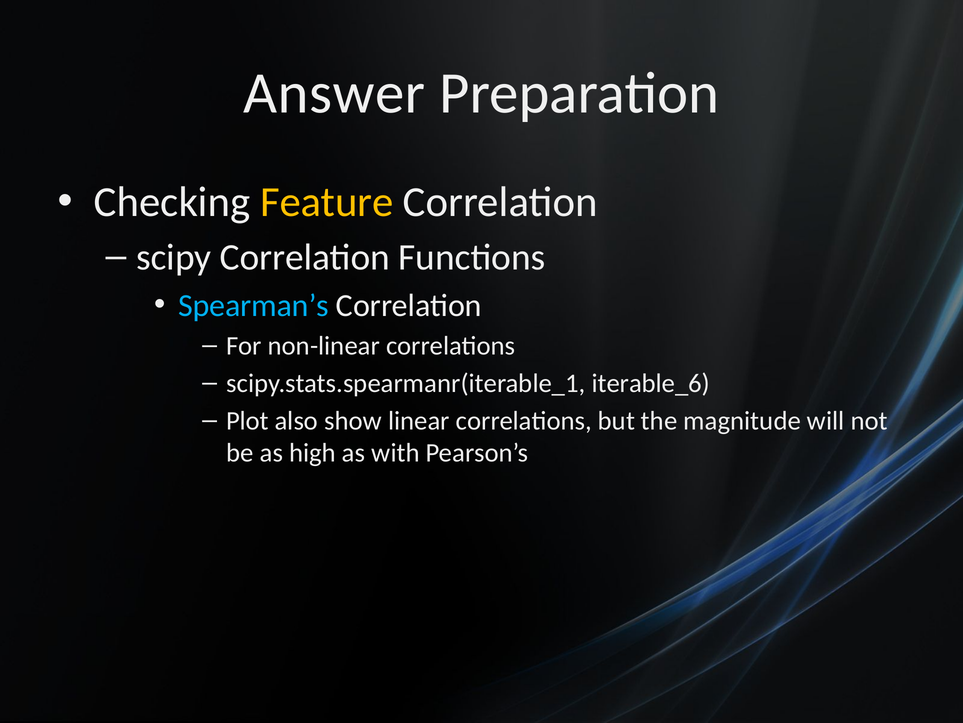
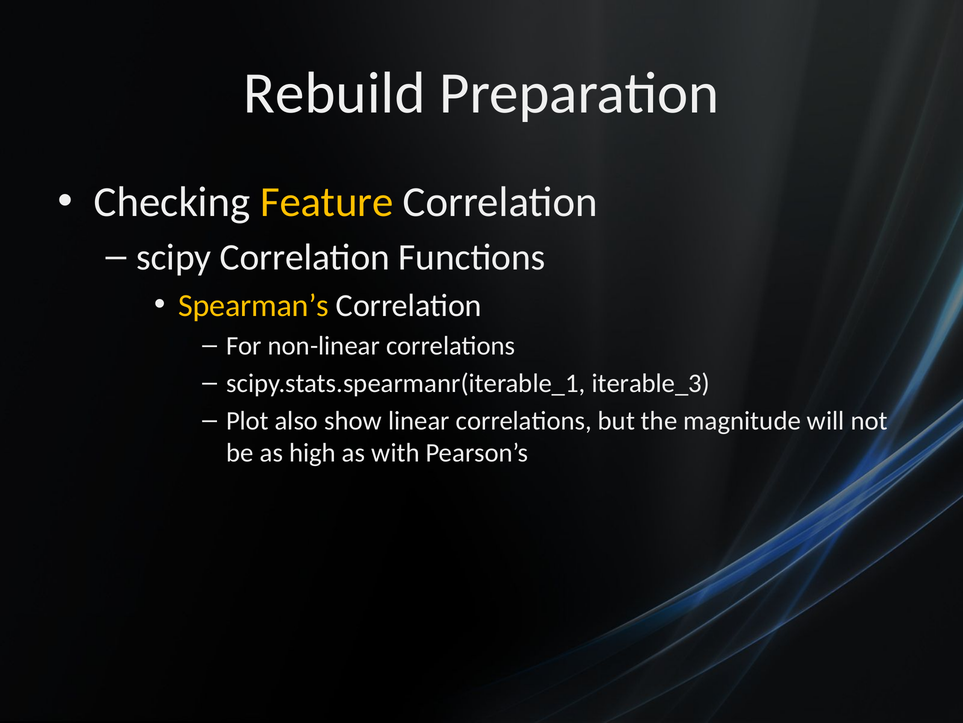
Answer: Answer -> Rebuild (334, 93)
Spearman’s colour: light blue -> yellow (254, 305)
iterable_6: iterable_6 -> iterable_3 (651, 383)
